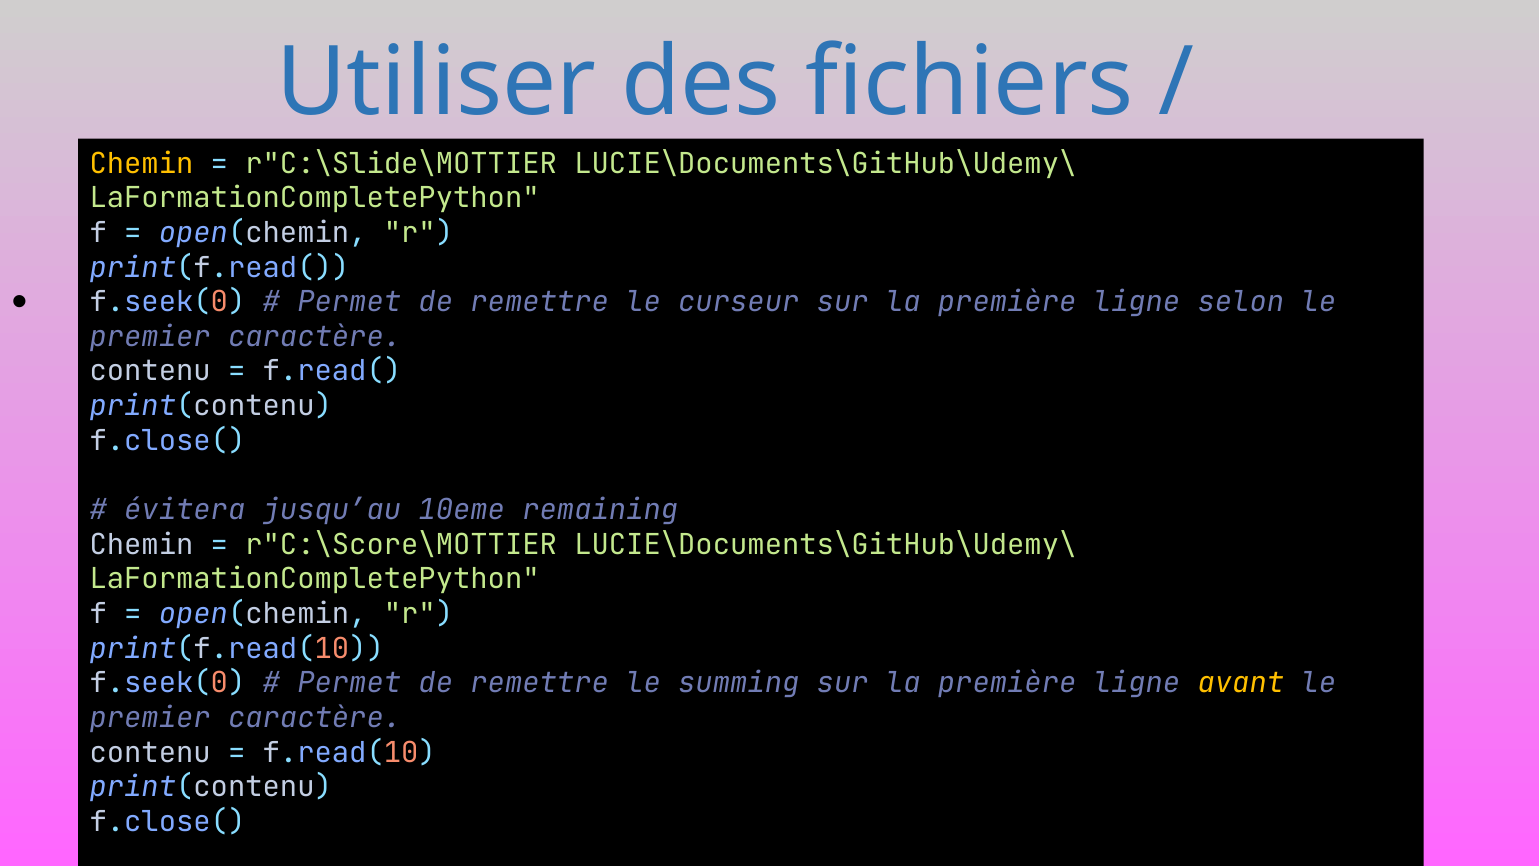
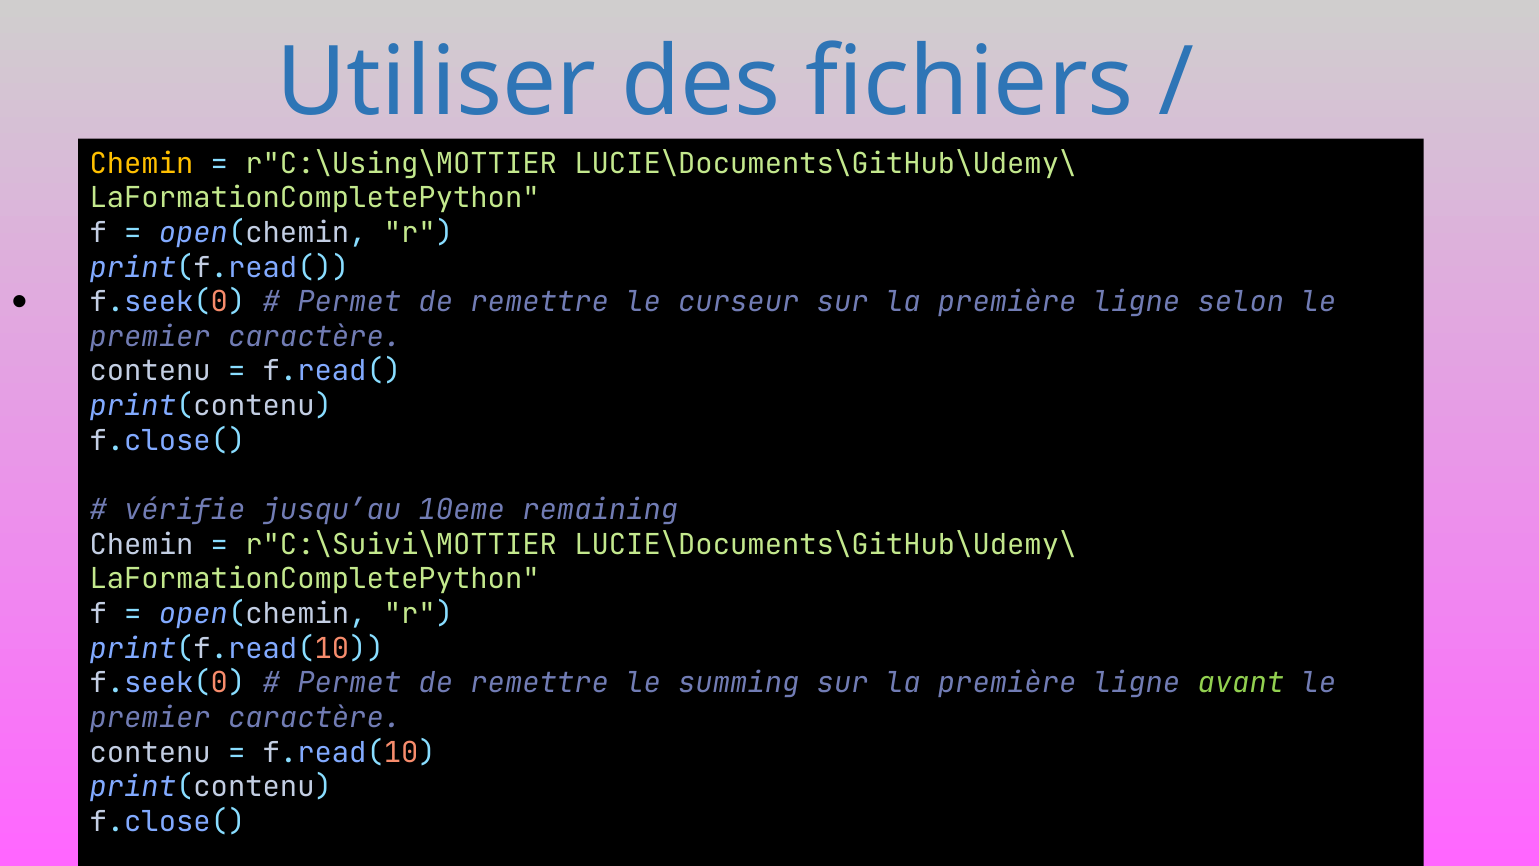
r"C:\Slide\MOTTIER: r"C:\Slide\MOTTIER -> r"C:\Using\MOTTIER (401, 164)
évitera: évitera -> vérifie (185, 510)
r"C:\Score\MOTTIER: r"C:\Score\MOTTIER -> r"C:\Suivi\MOTTIER (401, 544)
avant colour: yellow -> light green (1241, 683)
